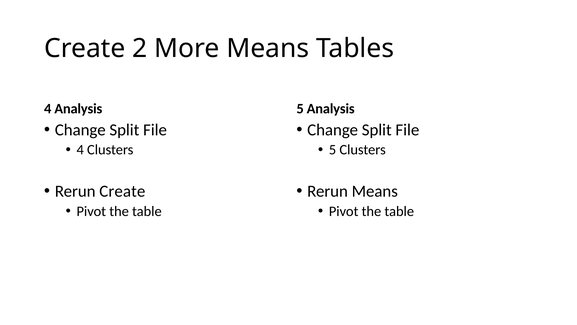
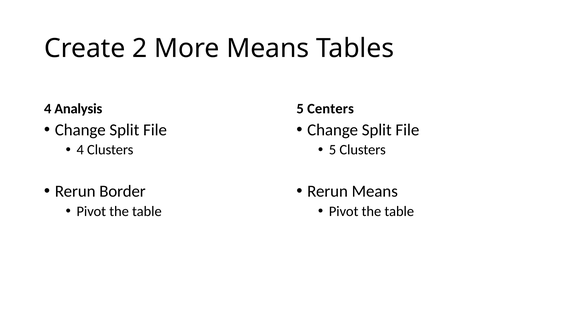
5 Analysis: Analysis -> Centers (331, 109)
Rerun Create: Create -> Border (122, 191)
